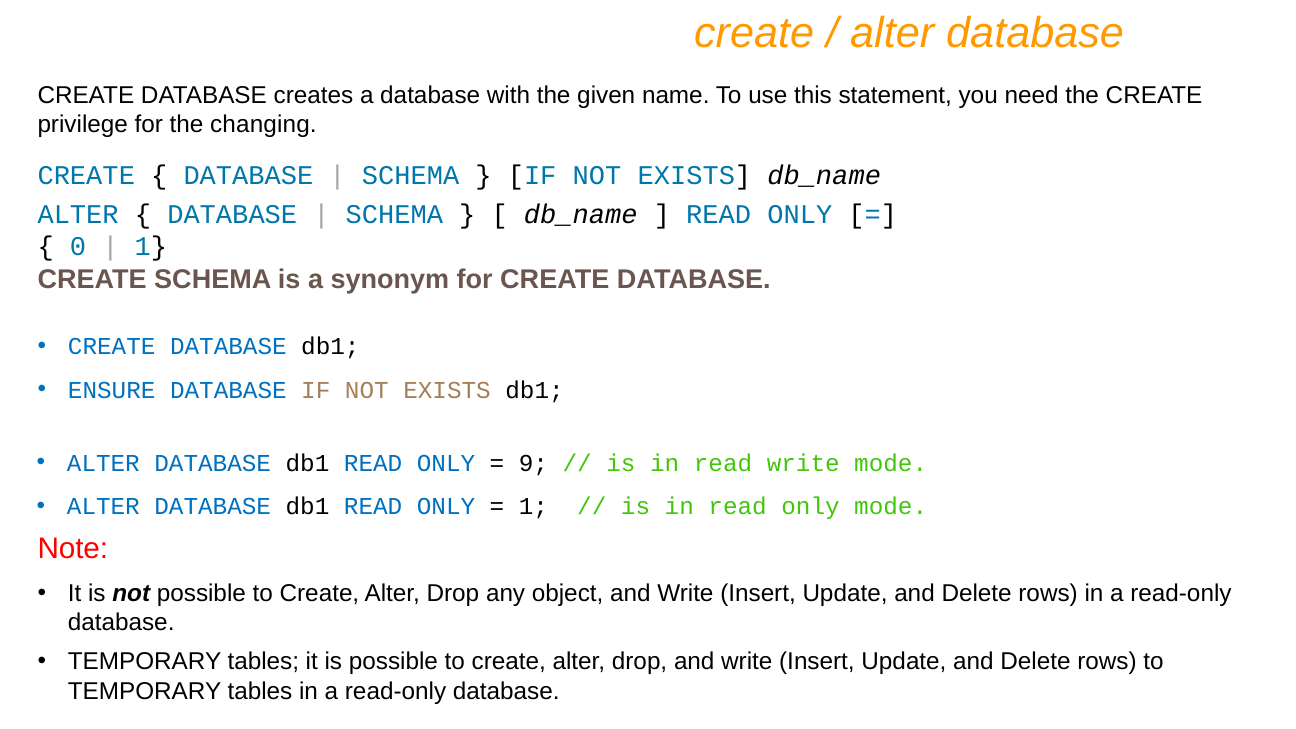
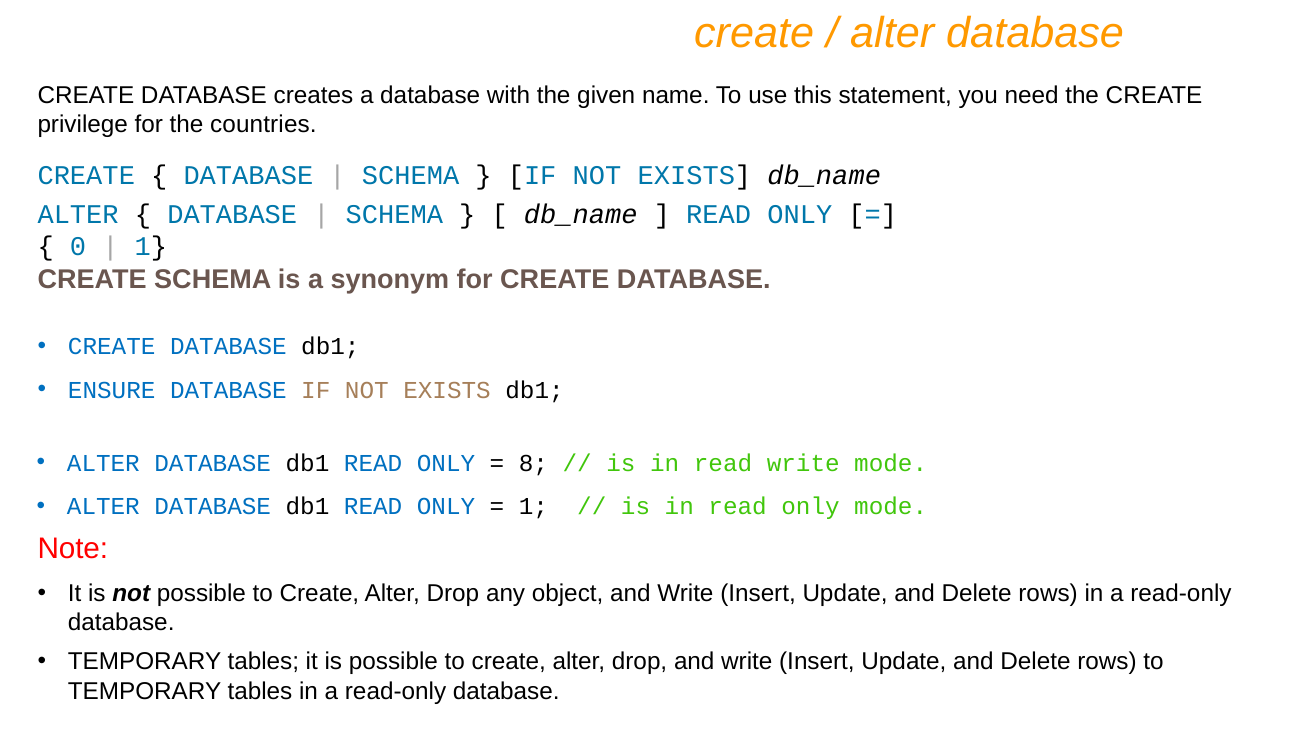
changing: changing -> countries (263, 125)
9: 9 -> 8 (533, 463)
